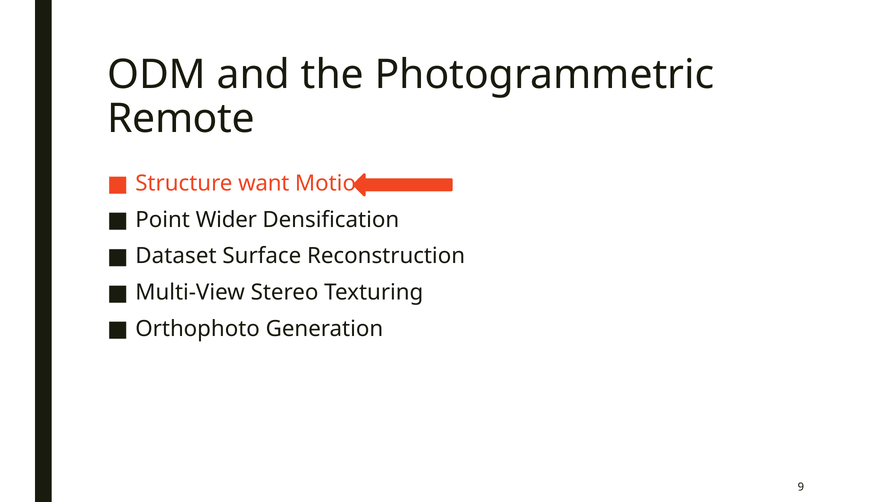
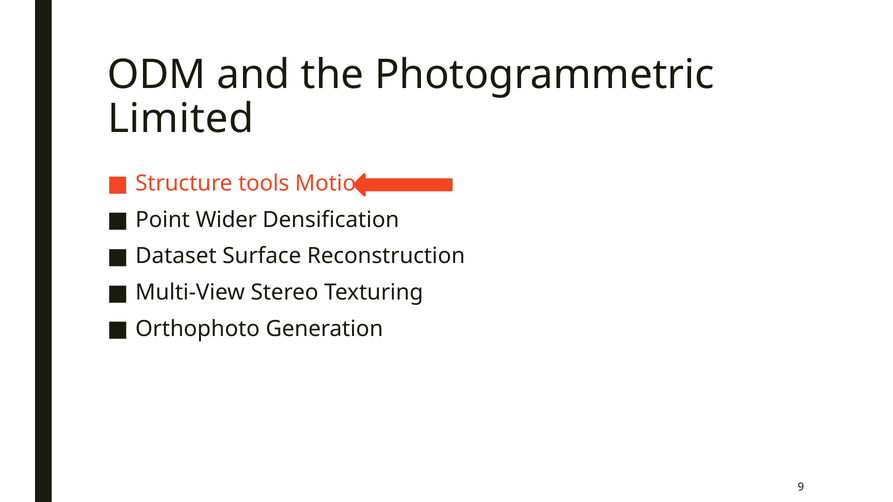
Remote: Remote -> Limited (181, 119)
want: want -> tools (264, 184)
